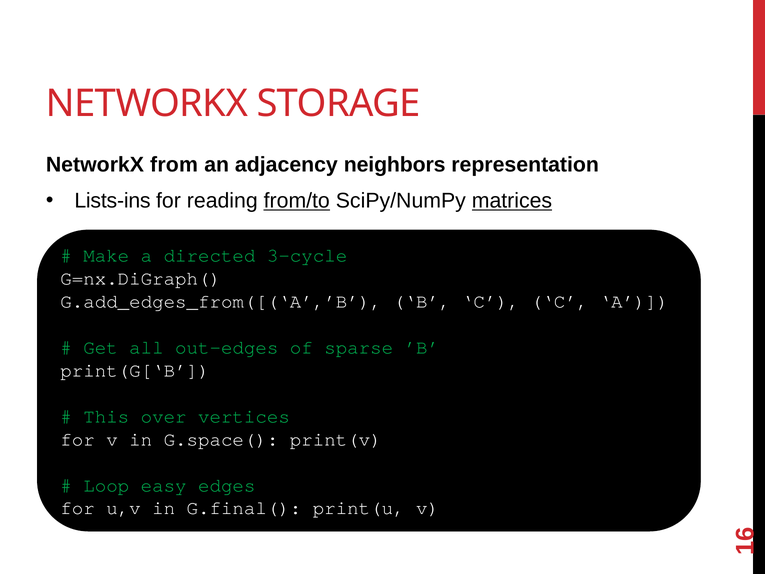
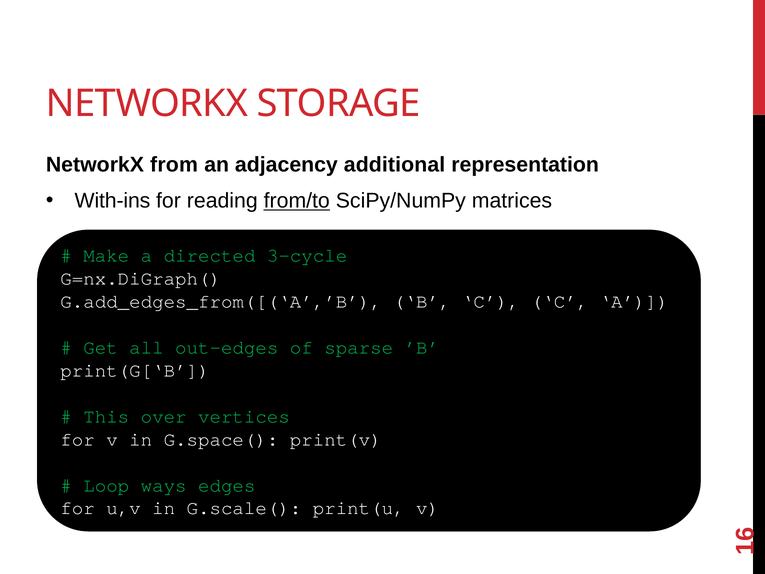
neighbors: neighbors -> additional (395, 165)
Lists-ins: Lists-ins -> With-ins (112, 201)
matrices underline: present -> none (512, 201)
easy: easy -> ways (164, 485)
G.final(: G.final( -> G.scale( (244, 508)
